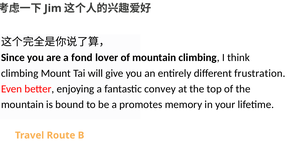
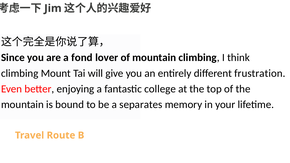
convey: convey -> college (160, 89)
promotes: promotes -> separates (141, 105)
